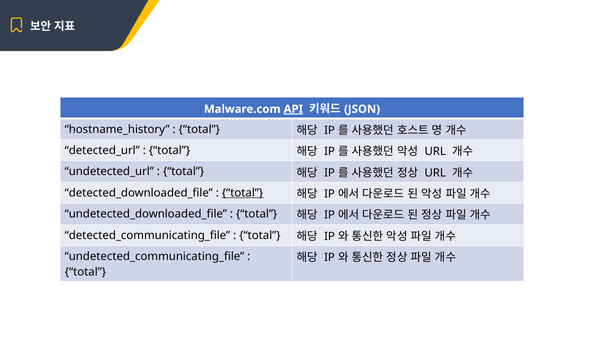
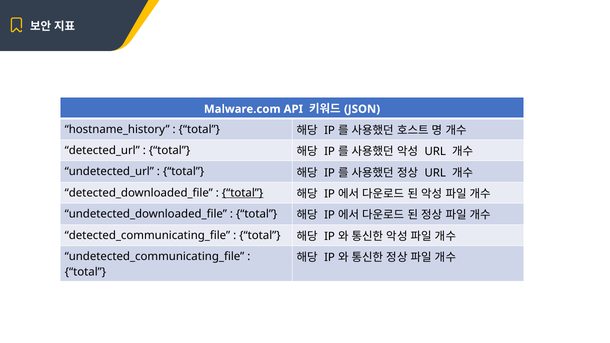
API underline: present -> none (293, 109)
